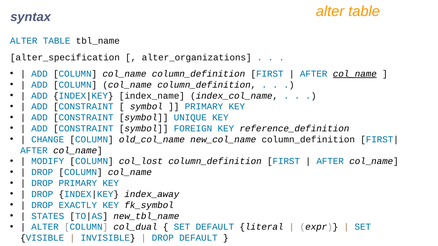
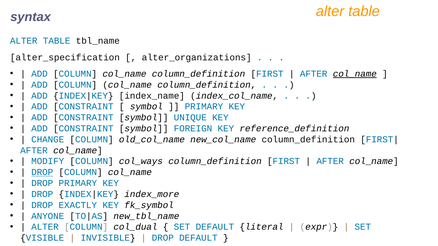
col_lost: col_lost -> col_ways (141, 162)
DROP underline: none -> present (42, 173)
index_away: index_away -> index_more (152, 194)
STATES: STATES -> ANYONE (48, 216)
